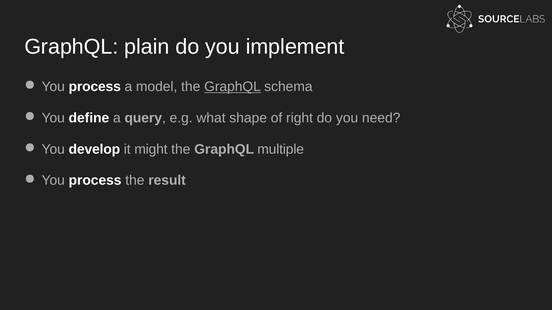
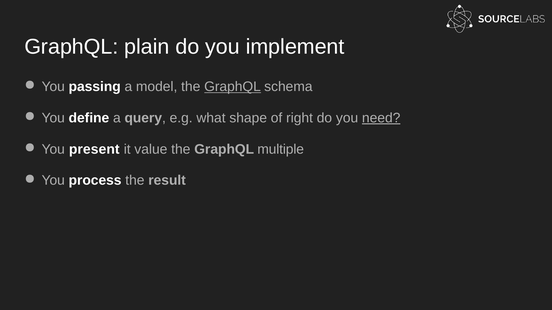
process: process -> passing (95, 87)
need underline: none -> present (381, 118)
develop: develop -> present (94, 149)
might: might -> value (151, 149)
